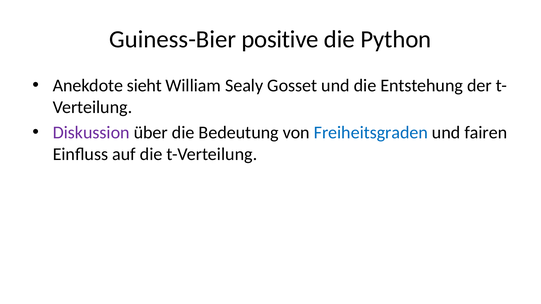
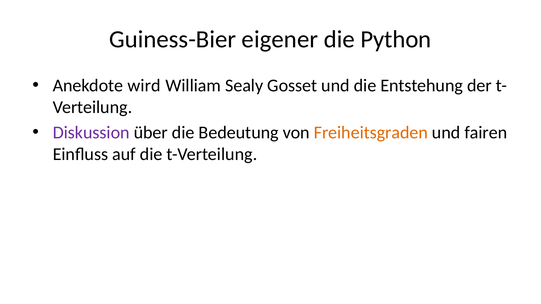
positive: positive -> eigener (280, 39)
sieht: sieht -> wird (144, 86)
Freiheitsgraden colour: blue -> orange (371, 133)
